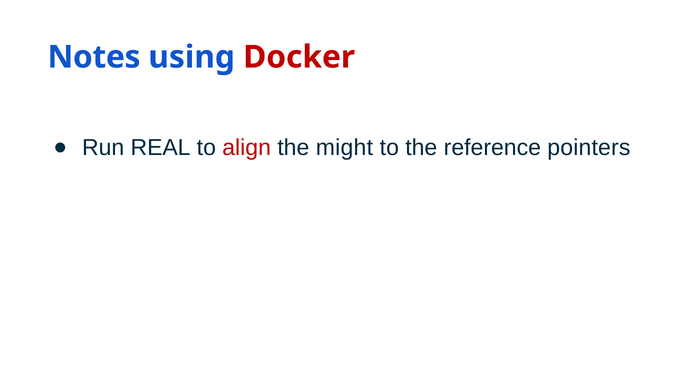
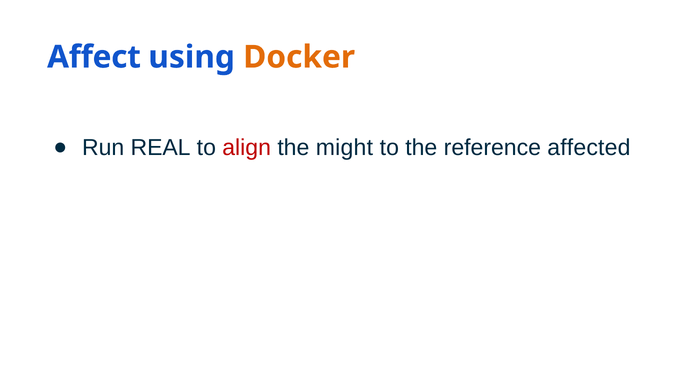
Notes: Notes -> Affect (94, 57)
Docker colour: red -> orange (299, 57)
pointers: pointers -> affected (589, 148)
